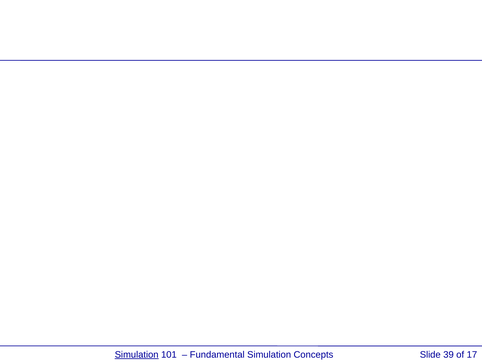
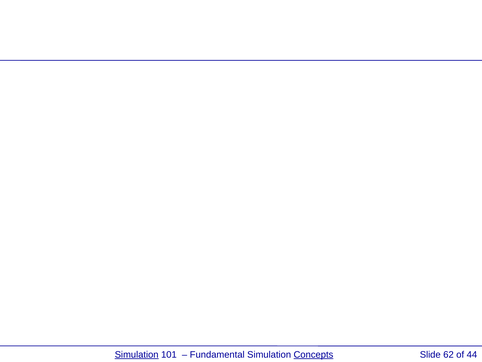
Concepts underline: none -> present (313, 354)
39: 39 -> 62 (449, 354)
17: 17 -> 44 (472, 354)
